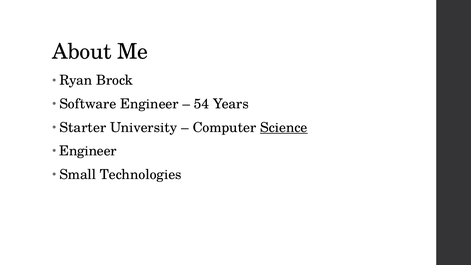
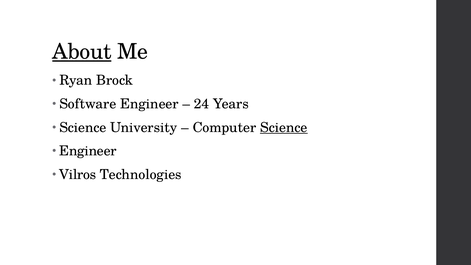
About underline: none -> present (82, 52)
54: 54 -> 24 (202, 104)
Starter: Starter -> Science (83, 127)
Small: Small -> Vilros (78, 175)
